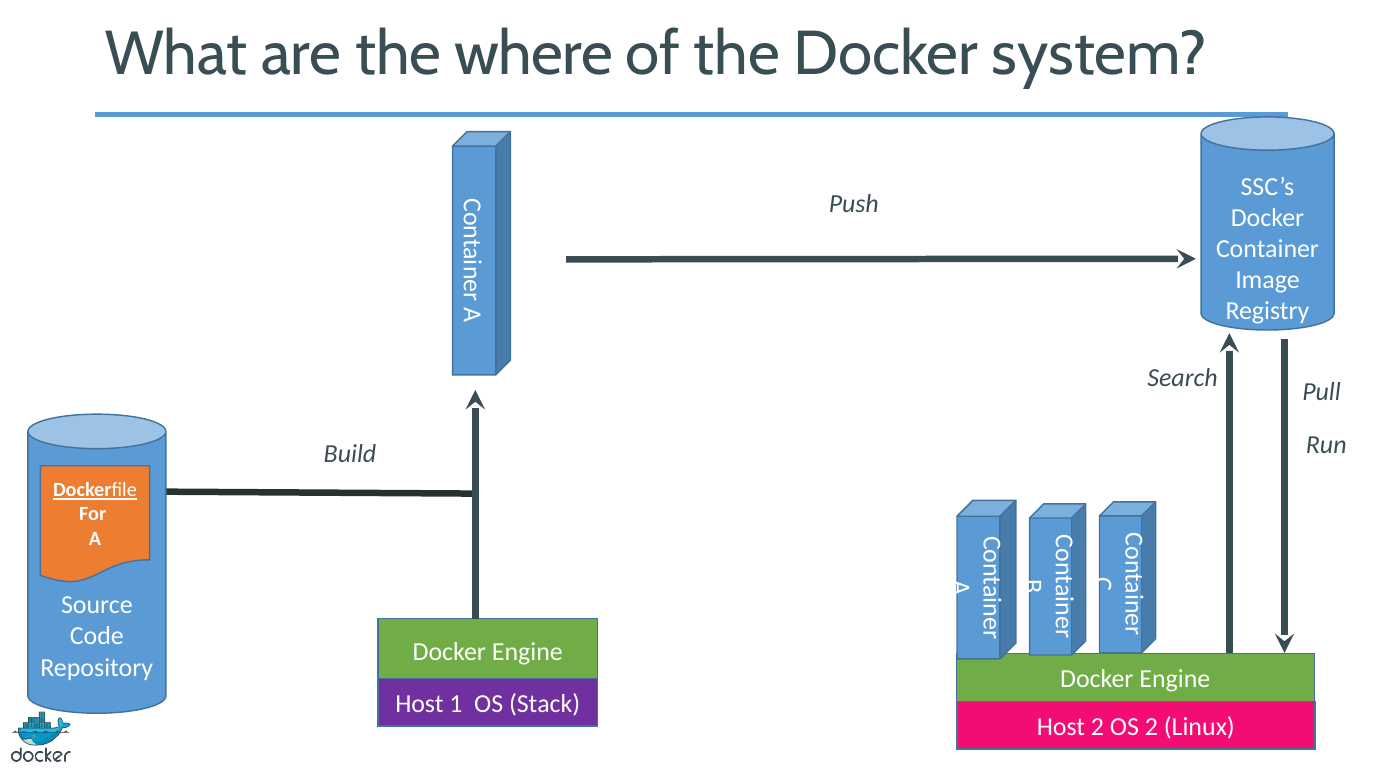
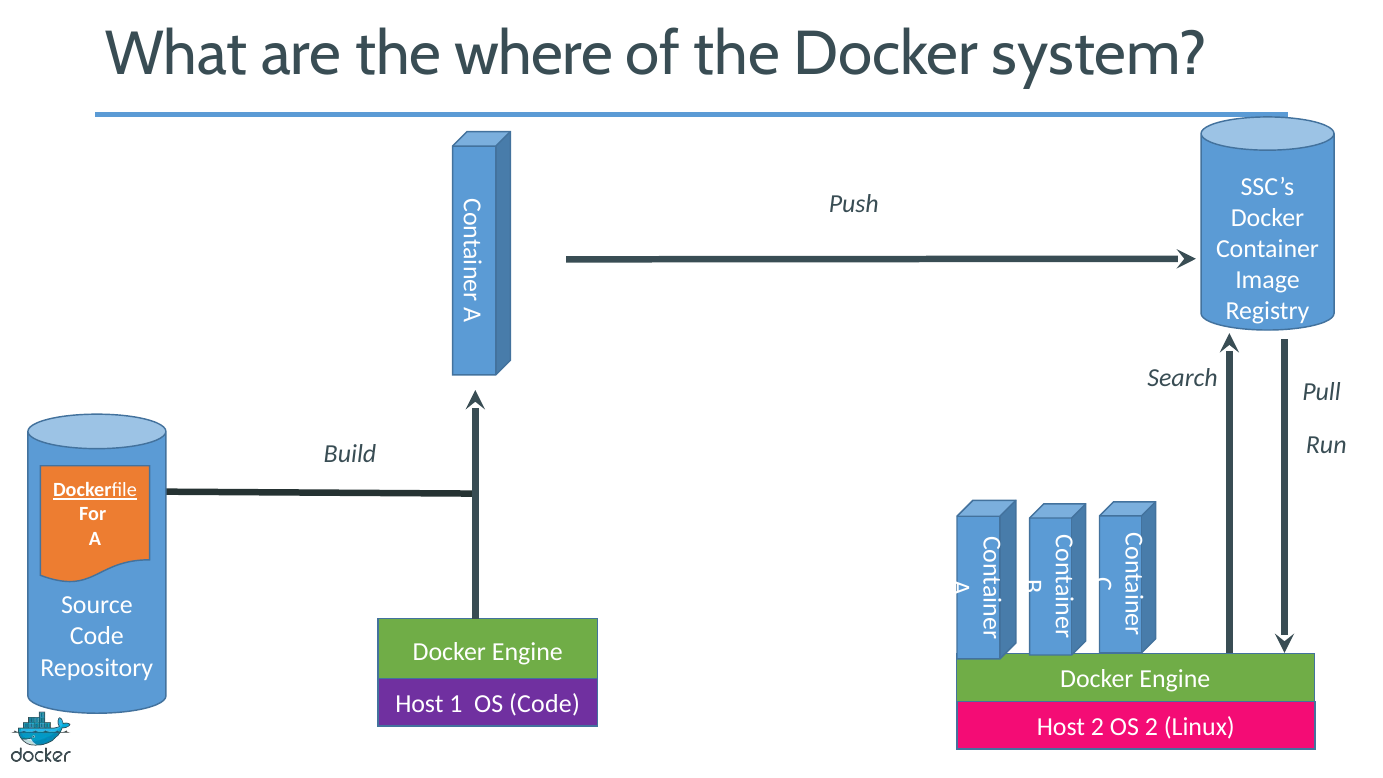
OS Stack: Stack -> Code (544, 704)
